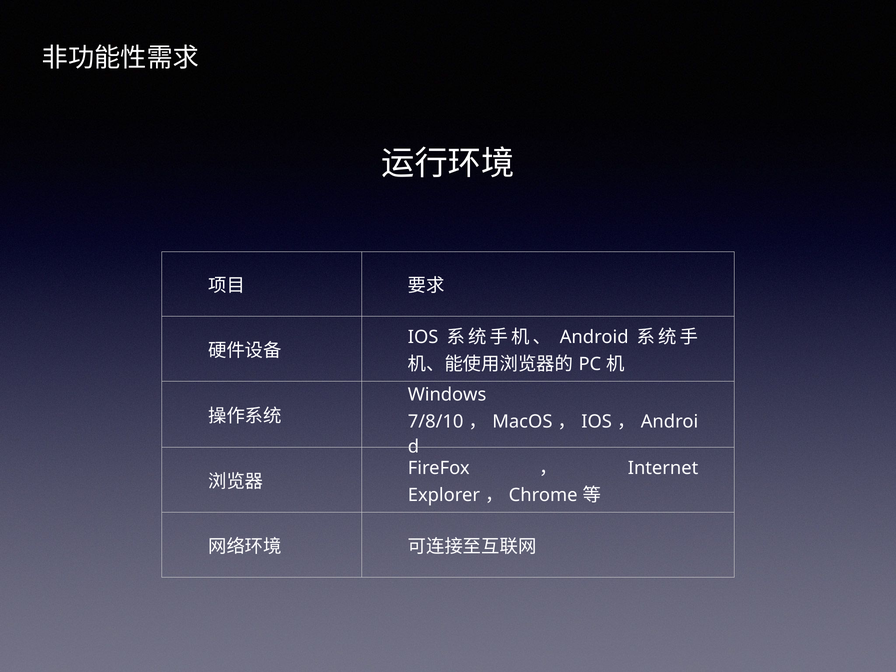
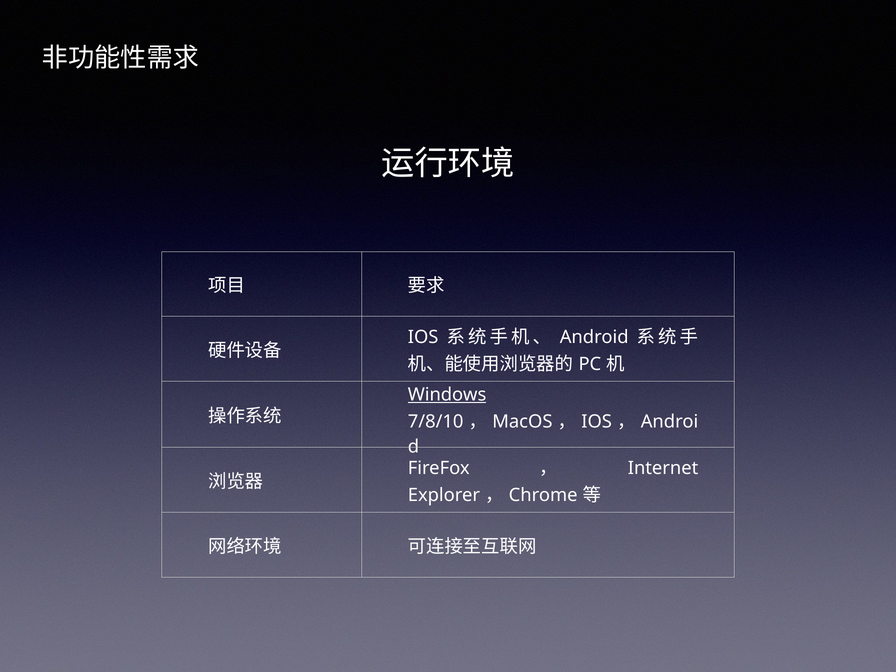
Windows underline: none -> present (447, 395)
